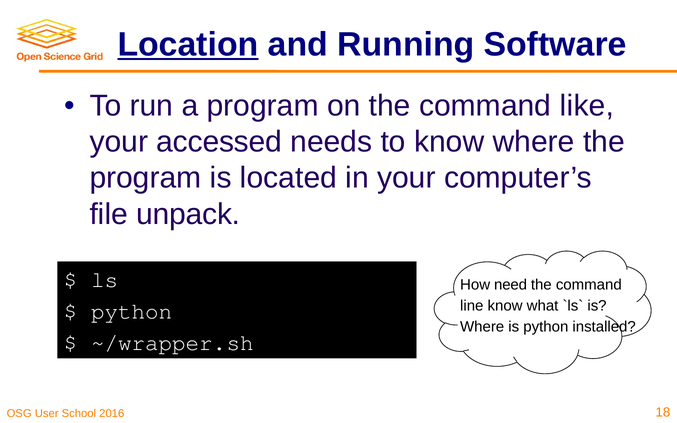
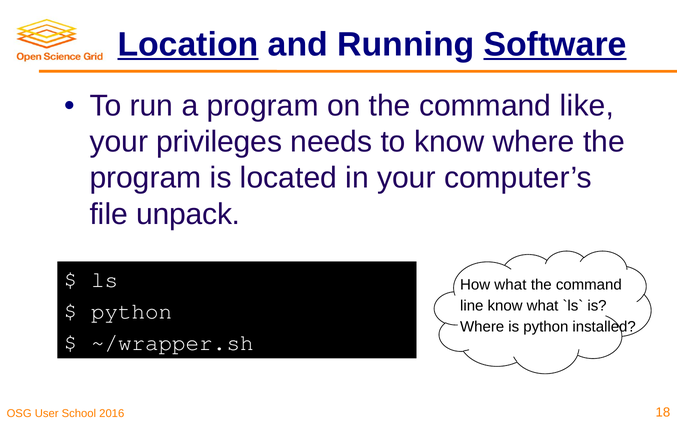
Software underline: none -> present (555, 45)
accessed: accessed -> privileges (219, 142)
How need: need -> what (510, 285)
